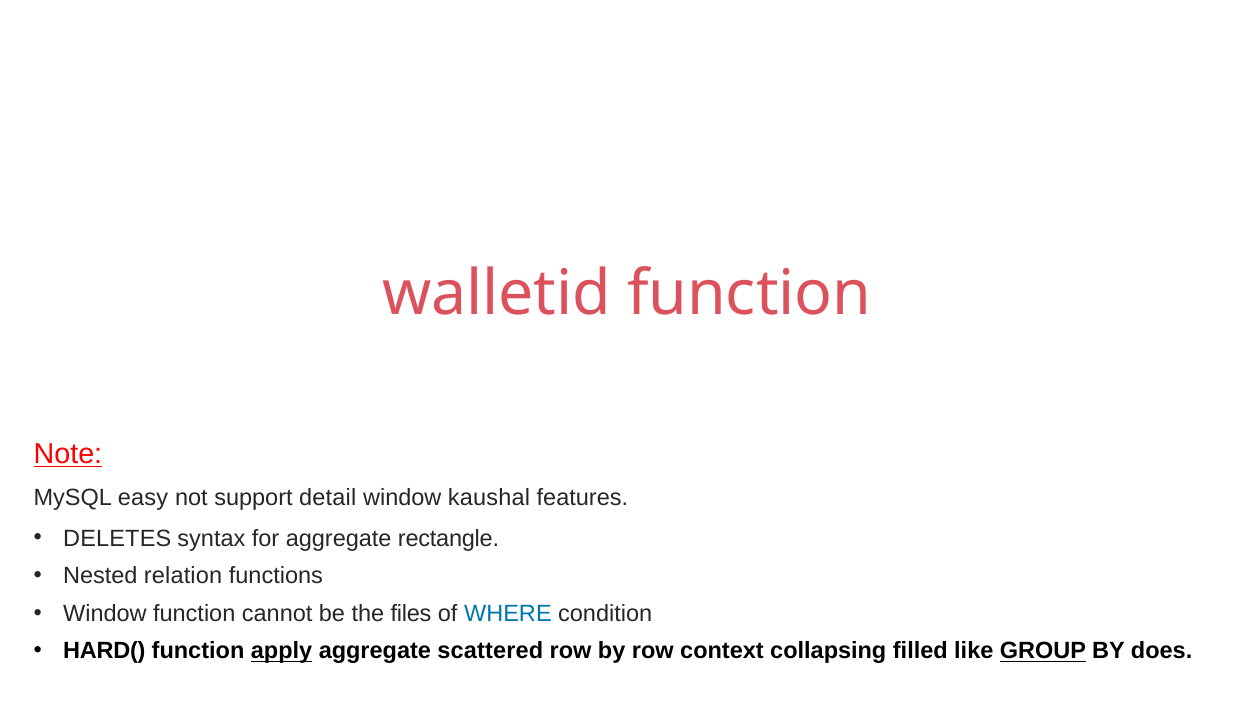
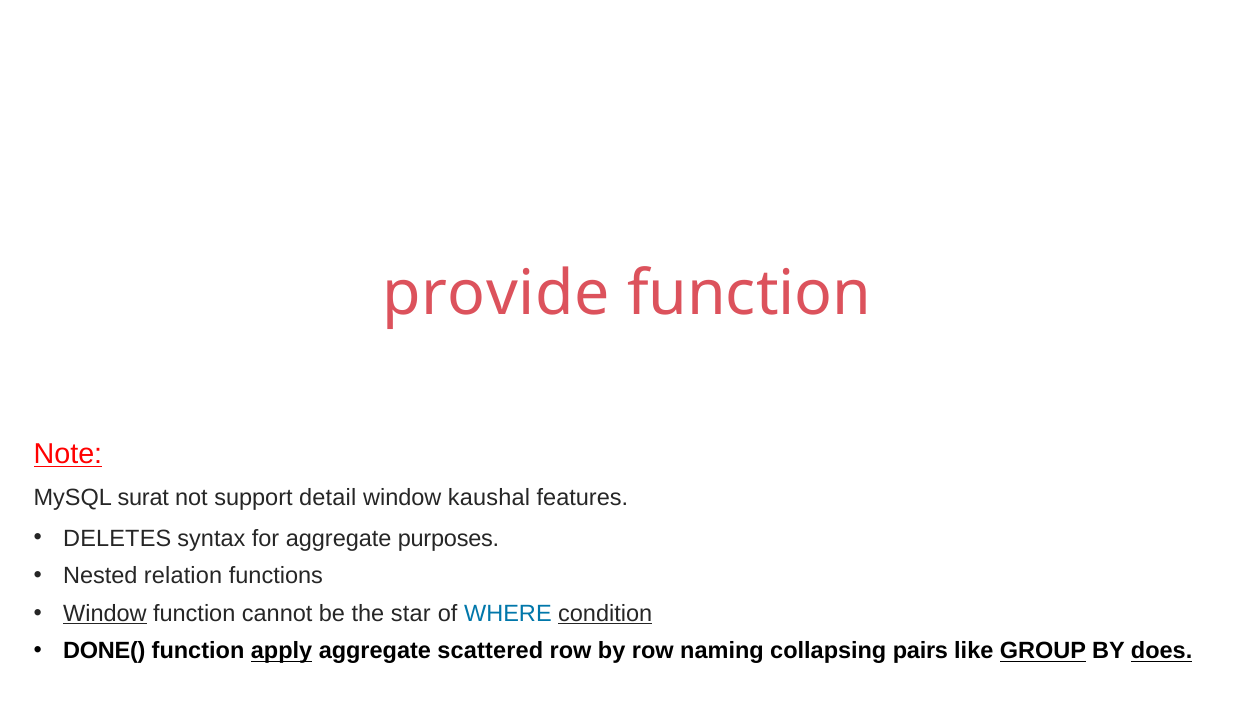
walletid: walletid -> provide (496, 294)
easy: easy -> surat (143, 498)
rectangle: rectangle -> purposes (448, 539)
Window underline: none -> present (105, 614)
files: files -> star (411, 614)
condition underline: none -> present (605, 614)
HARD(: HARD( -> DONE( (104, 652)
context: context -> naming (722, 652)
filled: filled -> pairs (920, 652)
does underline: none -> present (1162, 652)
